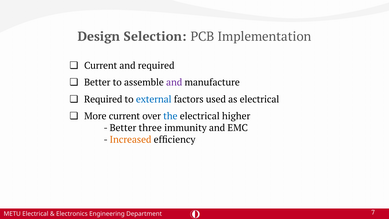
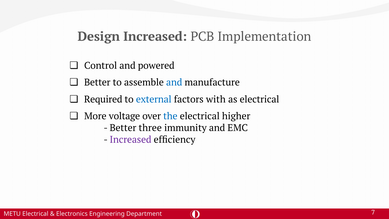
Design Selection: Selection -> Increased (155, 37)
Current: Current -> Control (101, 66)
and required: required -> powered (156, 66)
and colour: purple -> blue (174, 82)
used: used -> with (216, 99)
More current: current -> voltage (124, 116)
Increased colour: orange -> purple (131, 139)
